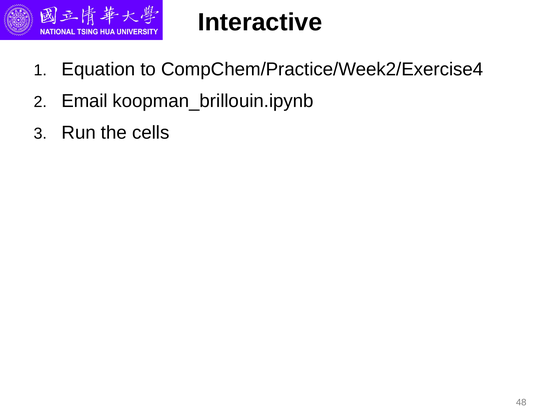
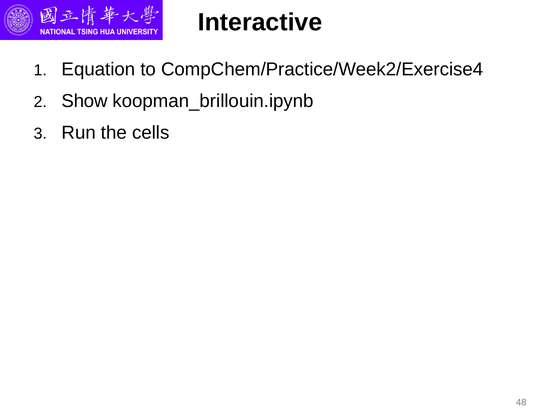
Email: Email -> Show (85, 101)
